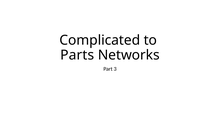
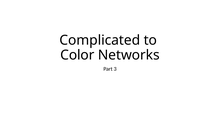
Parts: Parts -> Color (77, 55)
